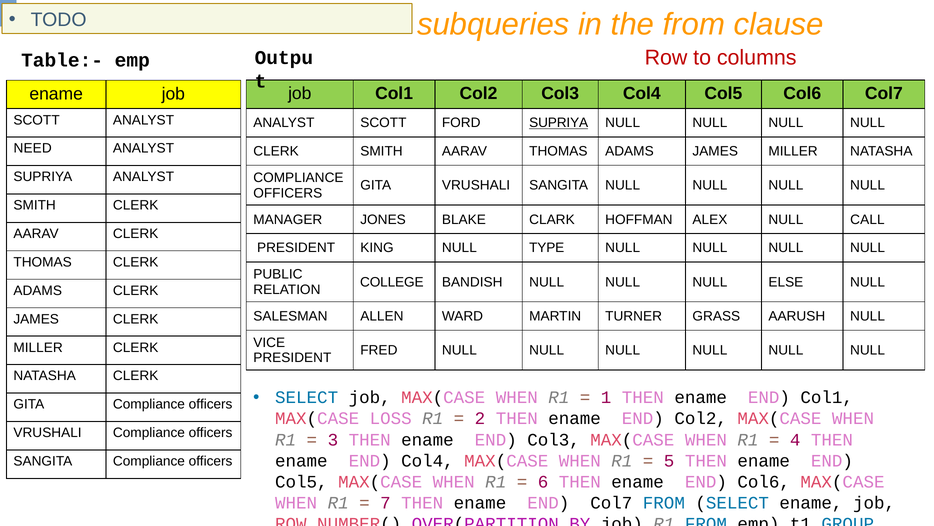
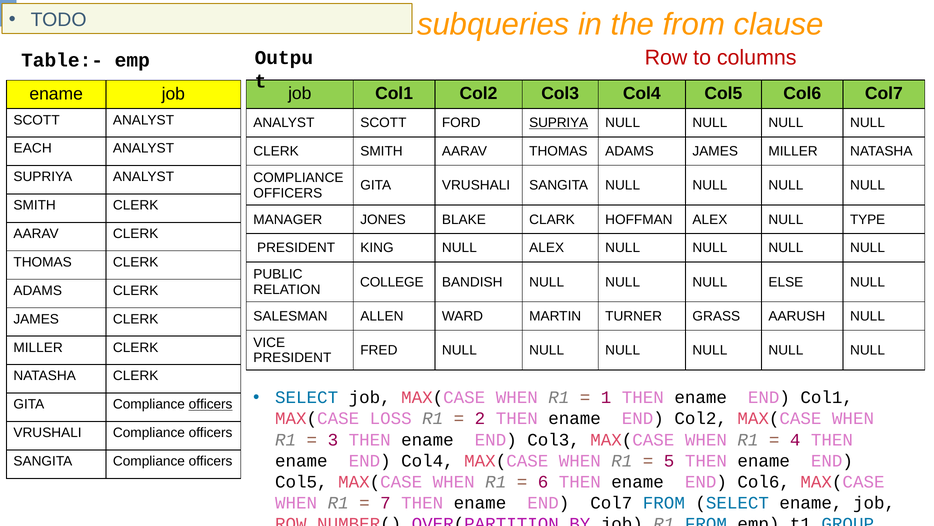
NEED: NEED -> EACH (33, 148)
CALL: CALL -> TYPE (868, 219)
NULL TYPE: TYPE -> ALEX (547, 248)
officers underline: none -> present (211, 404)
